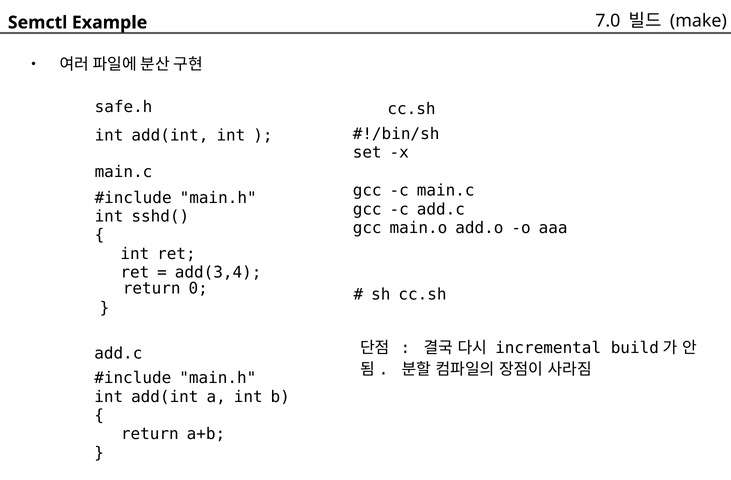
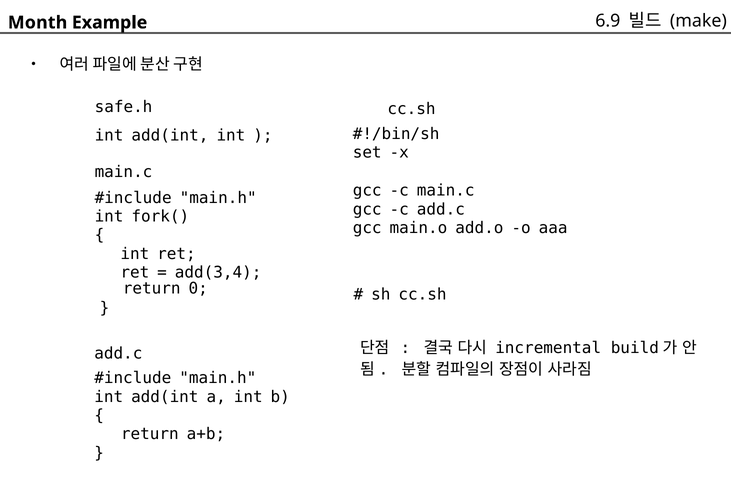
7.0: 7.0 -> 6.9 (608, 21)
Semctl: Semctl -> Month (38, 23)
sshd(: sshd( -> fork( (160, 216)
